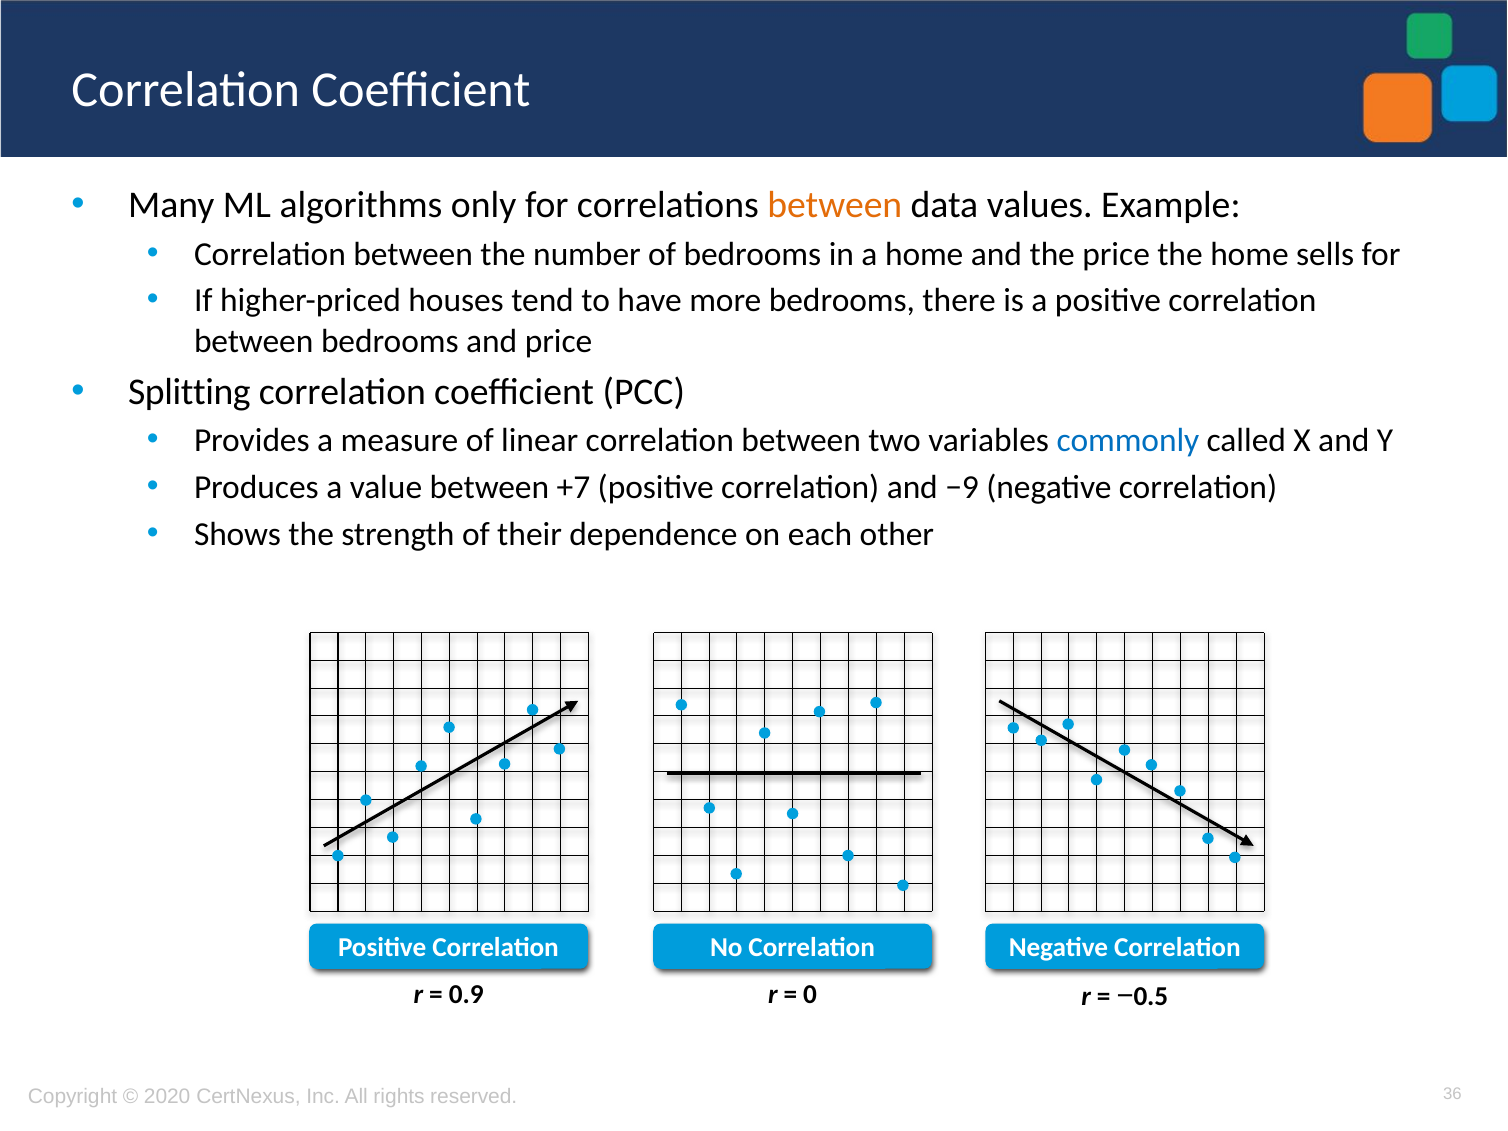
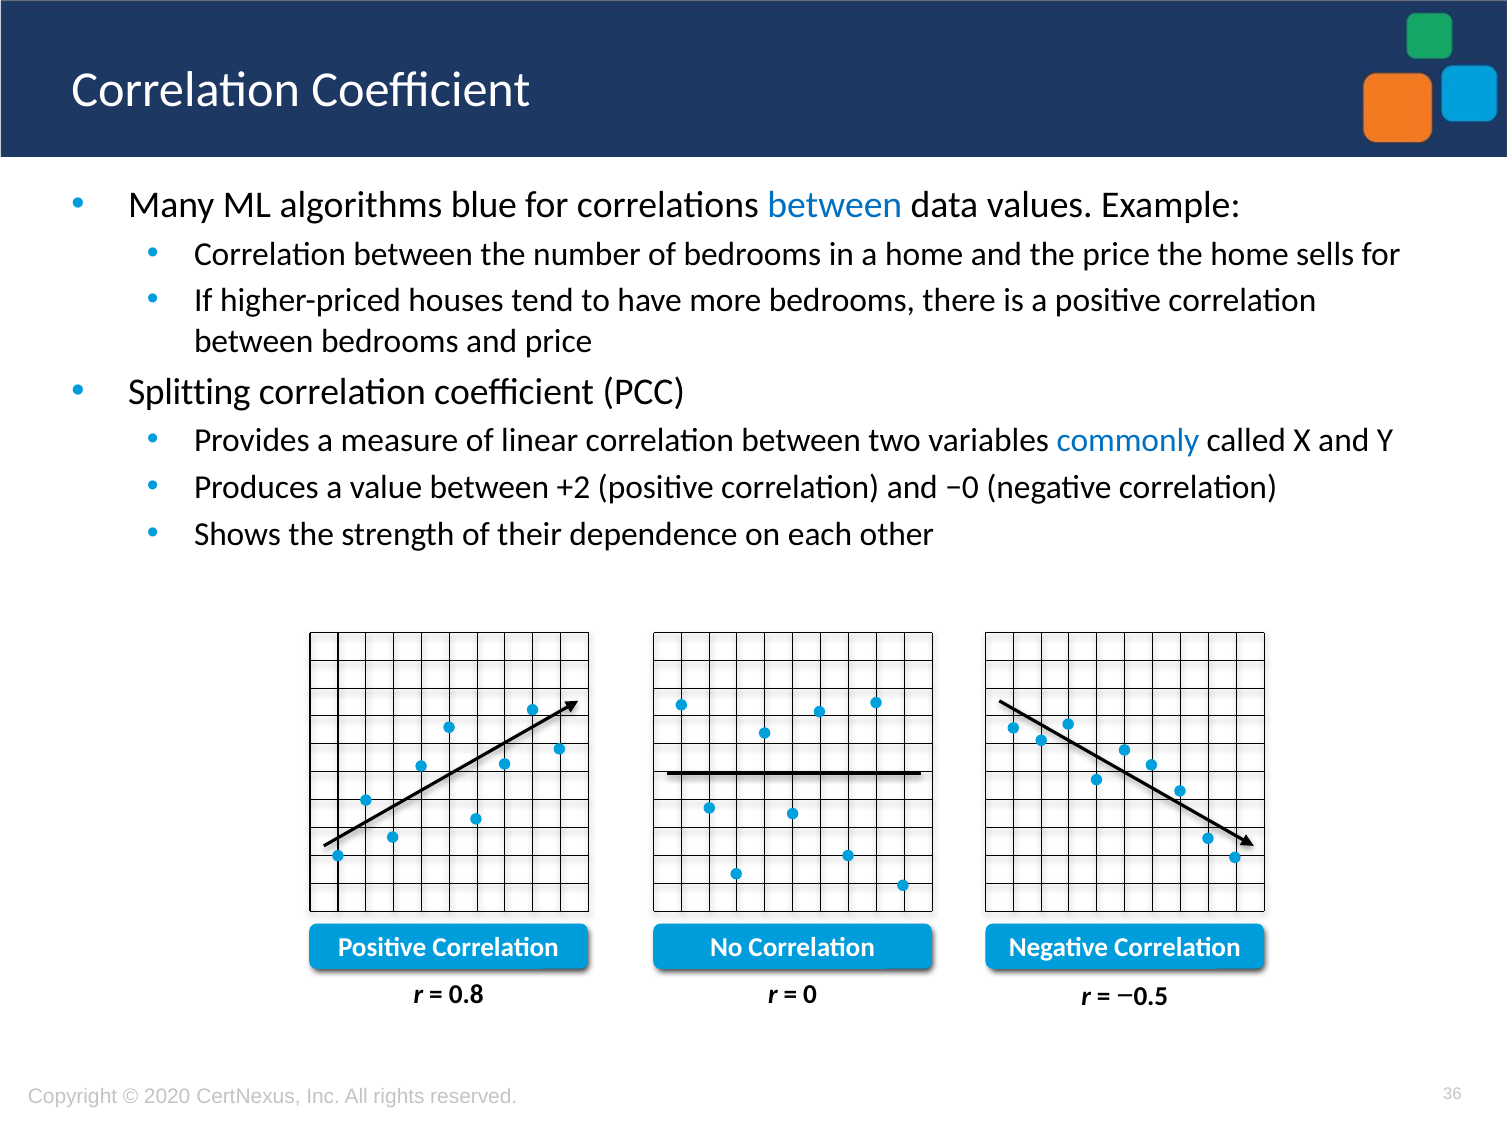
only: only -> blue (484, 205)
between colour: orange -> blue (835, 205)
+7: +7 -> +2 (573, 488)
−9: −9 -> −0 (962, 488)
0.9: 0.9 -> 0.8 (466, 994)
